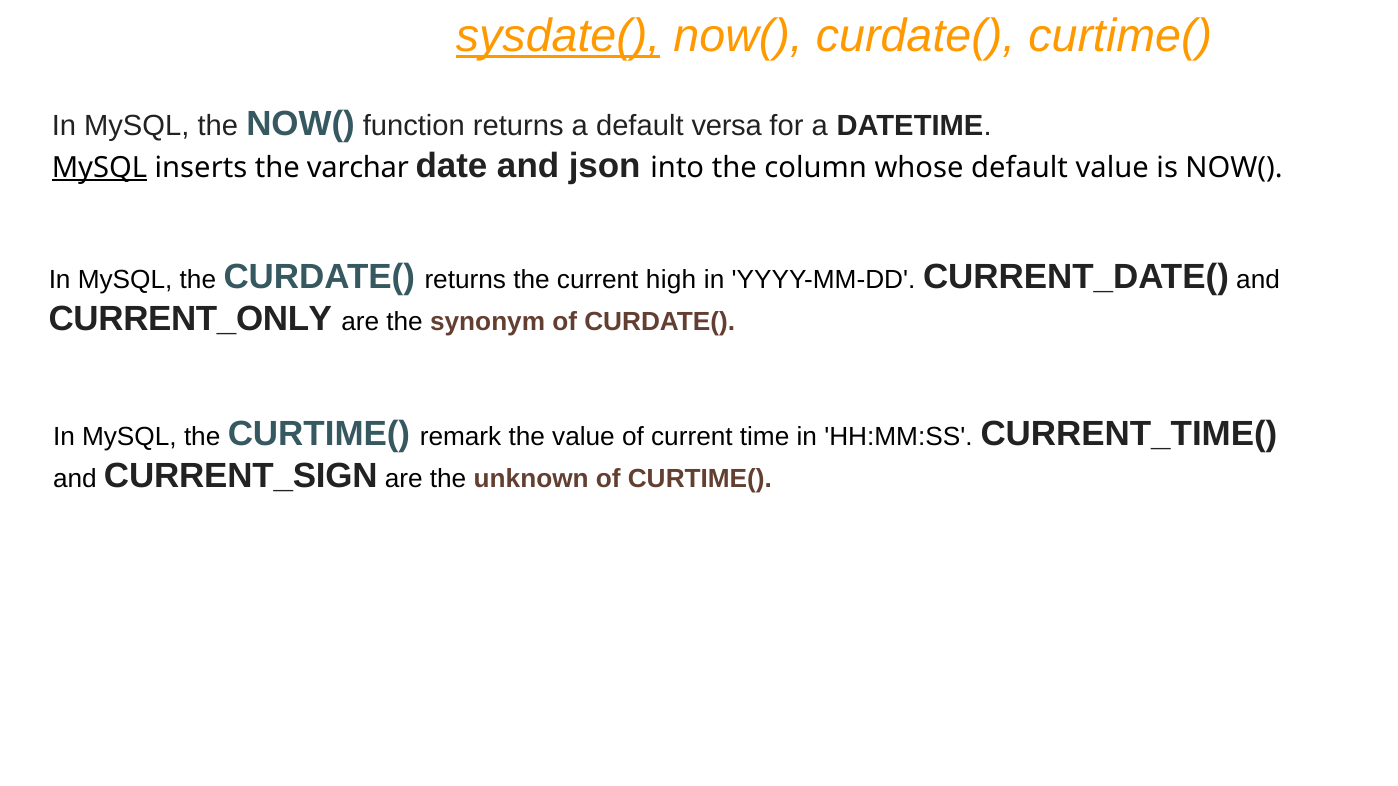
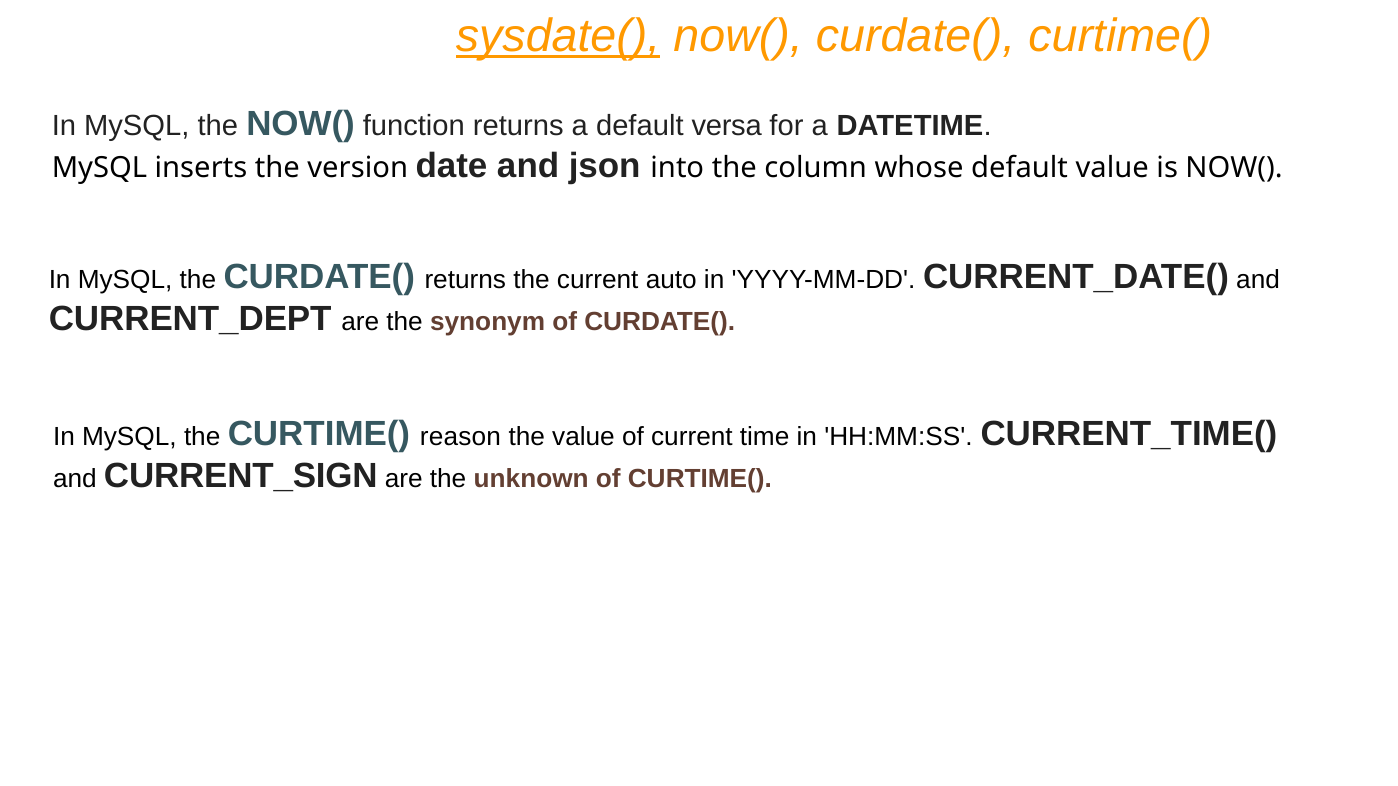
MySQL underline: present -> none (99, 168)
varchar: varchar -> version (358, 168)
high: high -> auto (671, 280)
CURRENT_ONLY: CURRENT_ONLY -> CURRENT_DEPT (190, 319)
remark: remark -> reason (460, 437)
